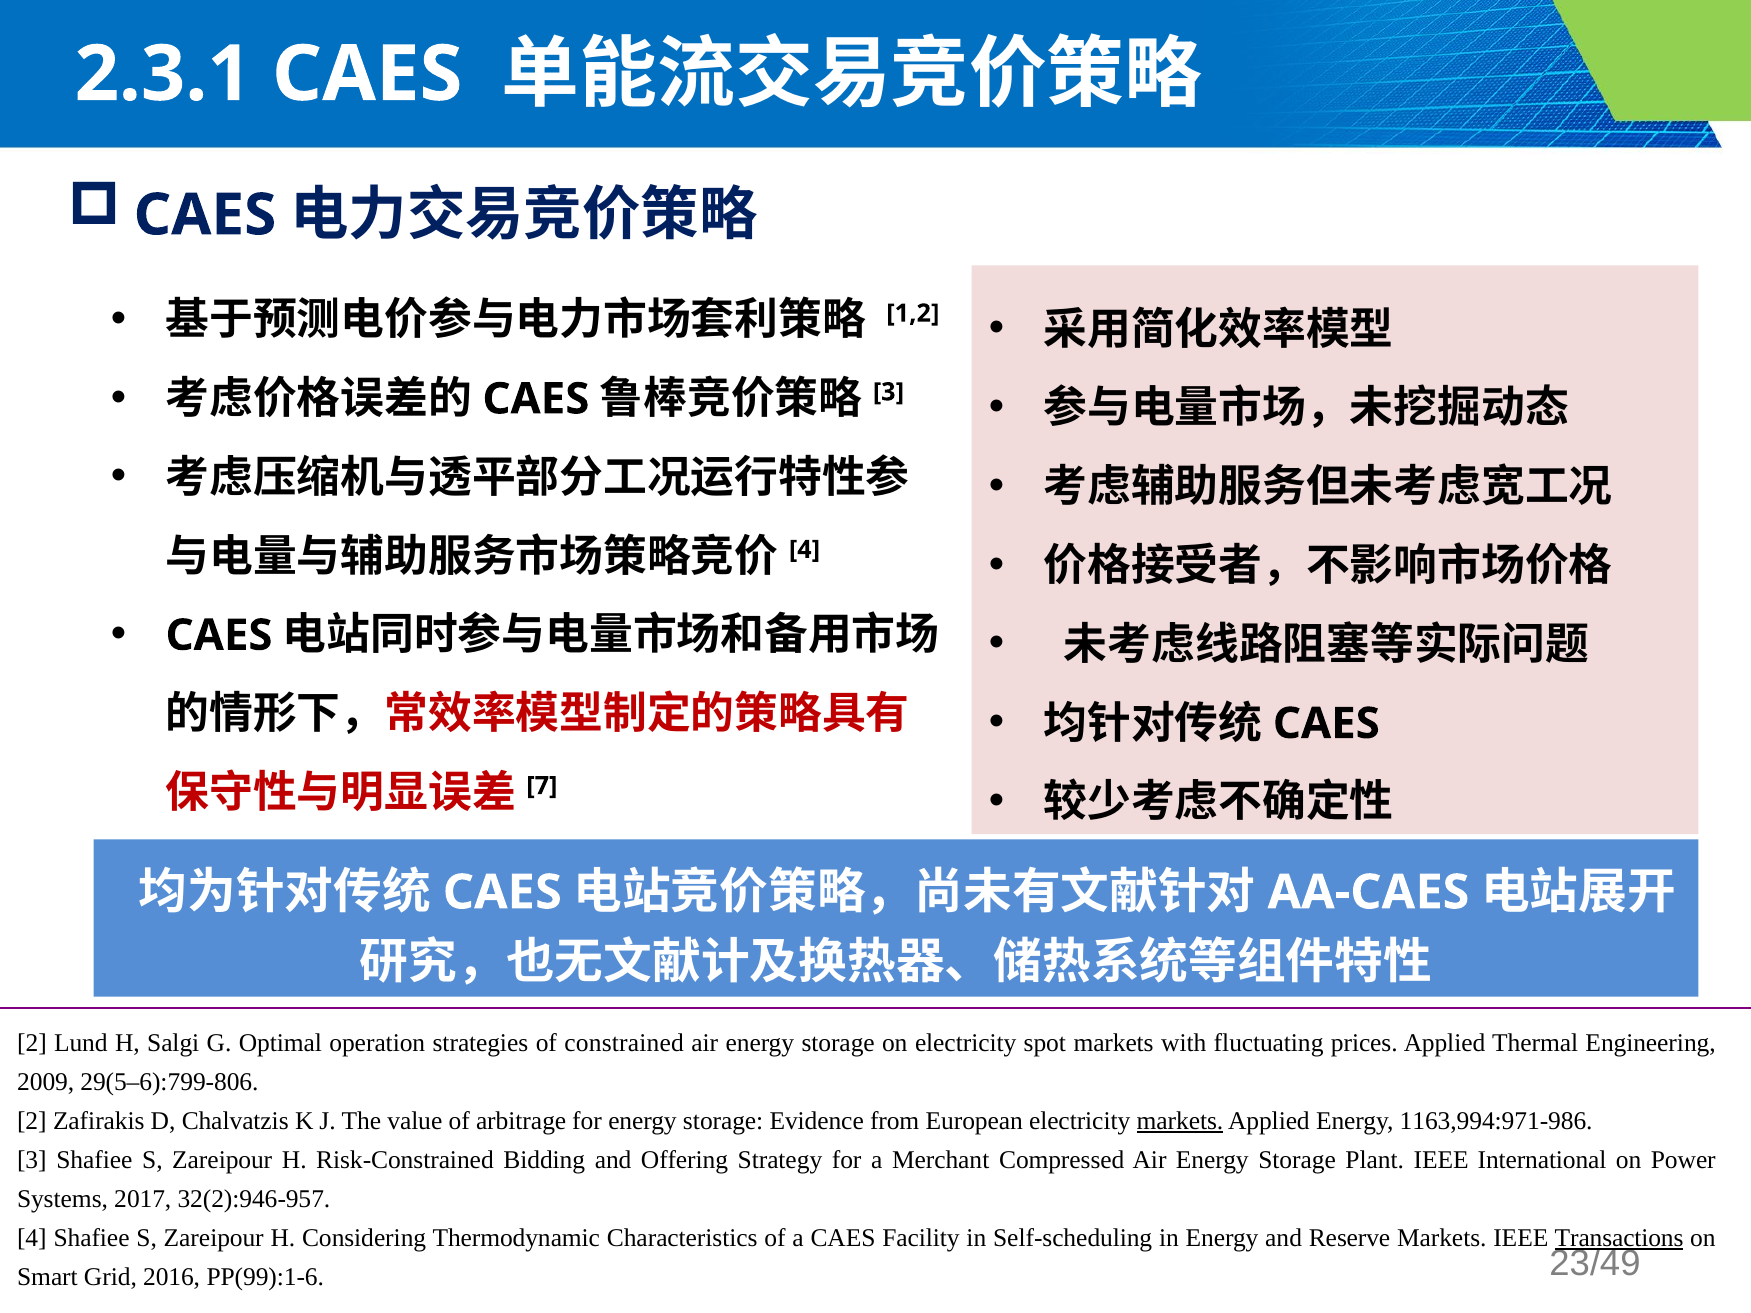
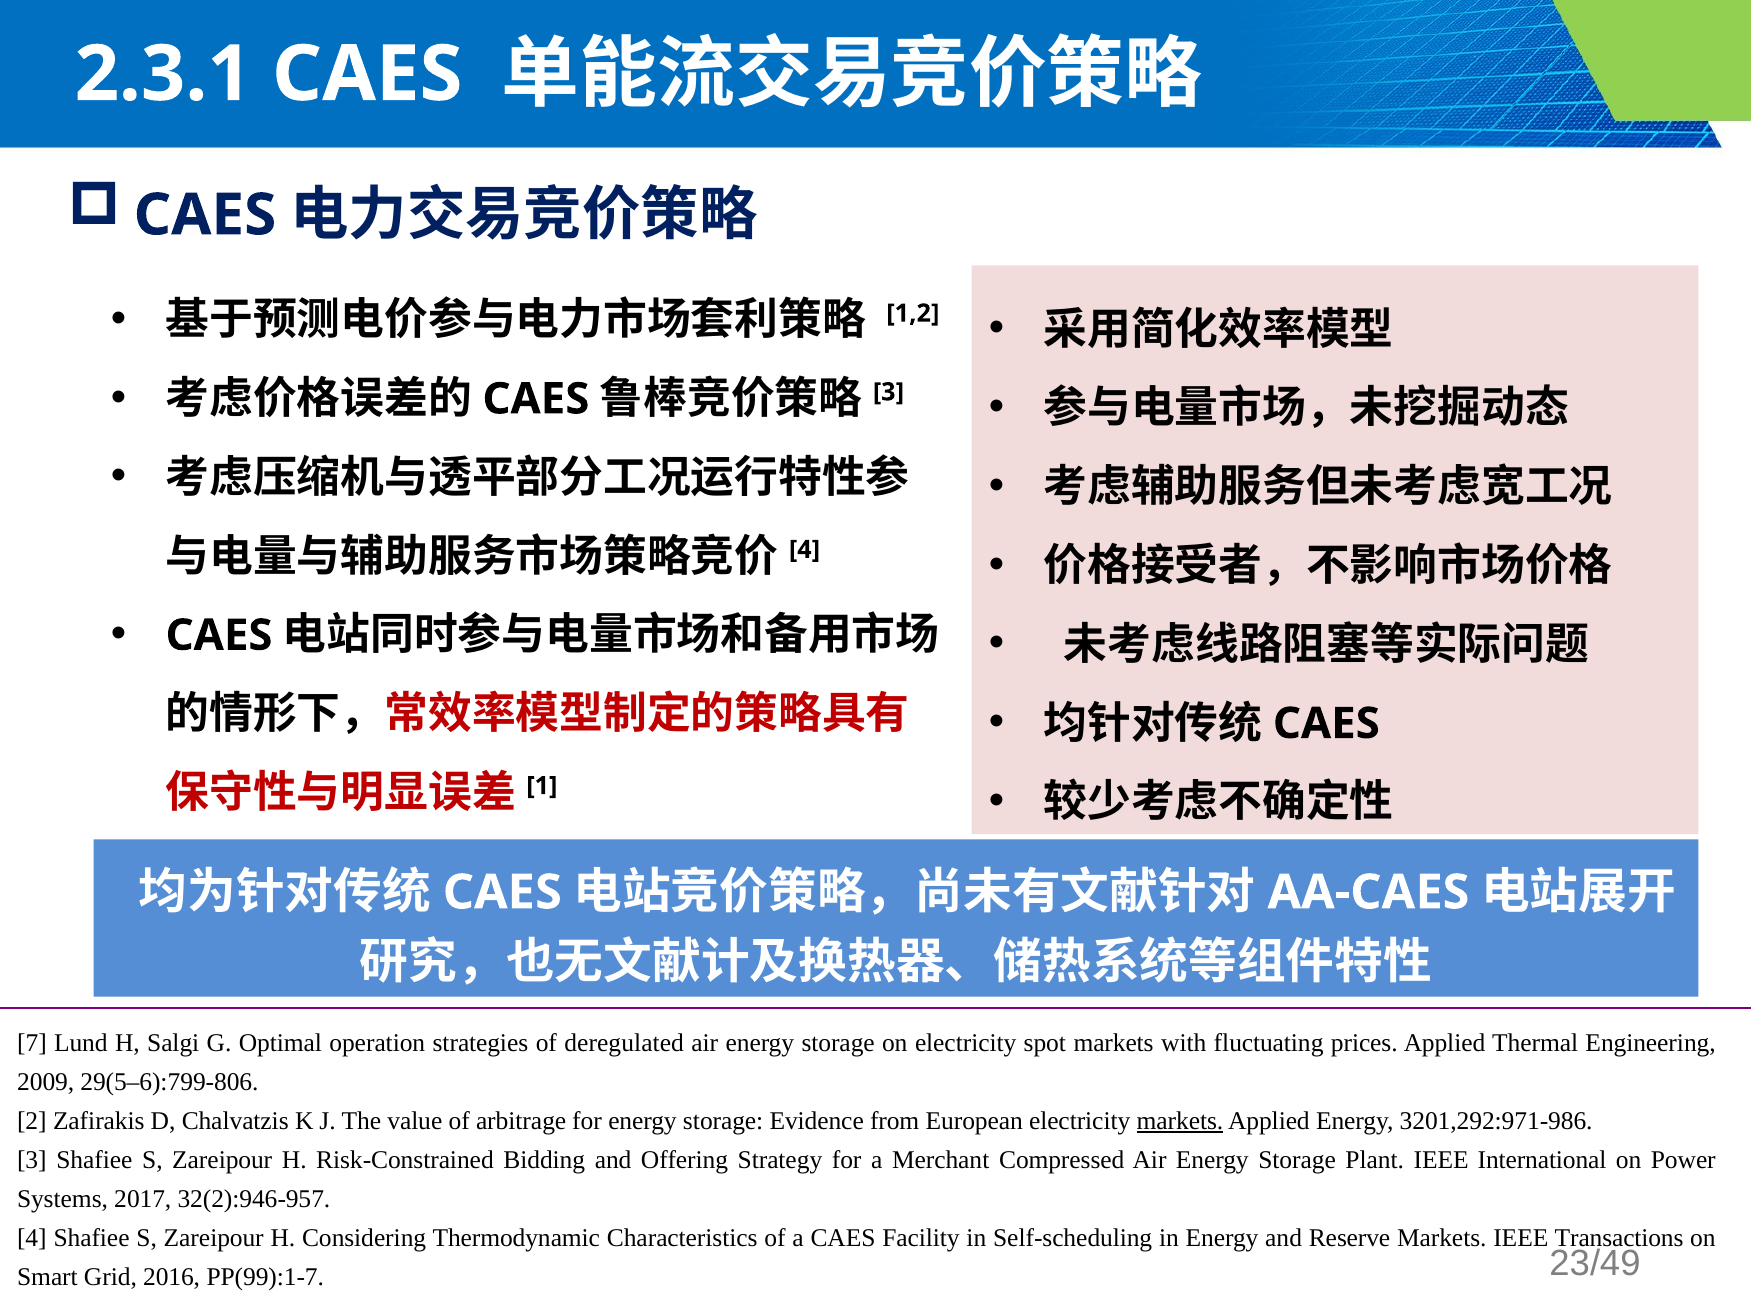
7: 7 -> 1 (542, 786)
2: 2 -> 7 (32, 1044)
constrained: constrained -> deregulated (624, 1044)
1163,994:971-986: 1163,994:971-986 -> 3201,292:971-986 (1496, 1121)
Transactions underline: present -> none (1619, 1238)
PP(99):1-6: PP(99):1-6 -> PP(99):1-7 (265, 1277)
